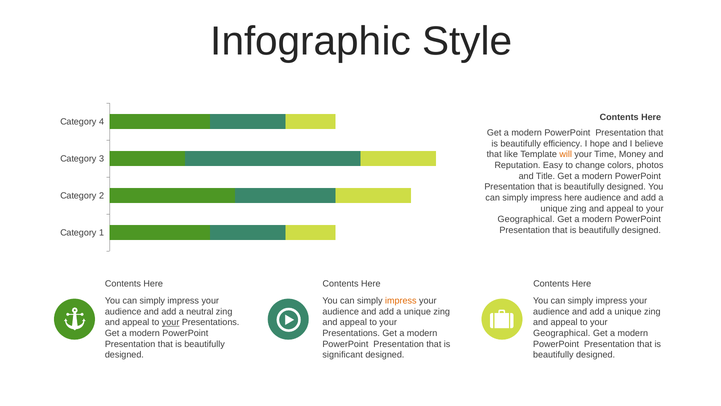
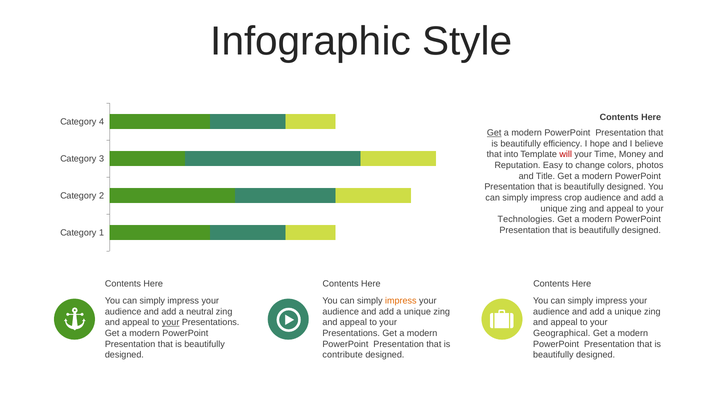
Get underline: none -> present (494, 133)
like: like -> into (511, 154)
will colour: orange -> red (566, 154)
impress here: here -> crop (573, 198)
Geographical: Geographical -> Technologies (526, 219)
significant: significant -> contribute (343, 355)
